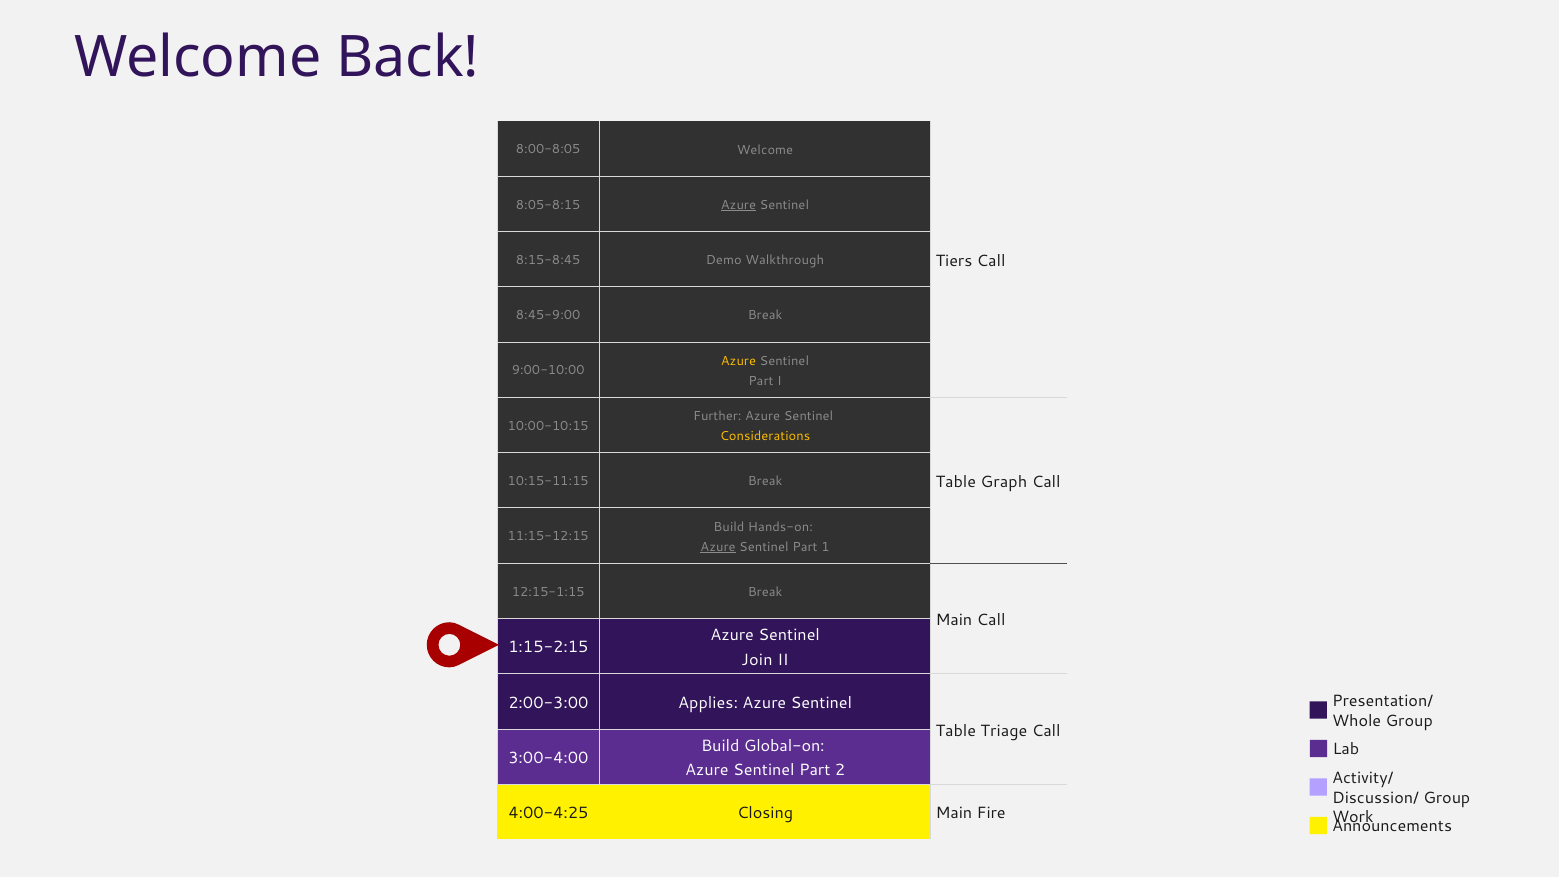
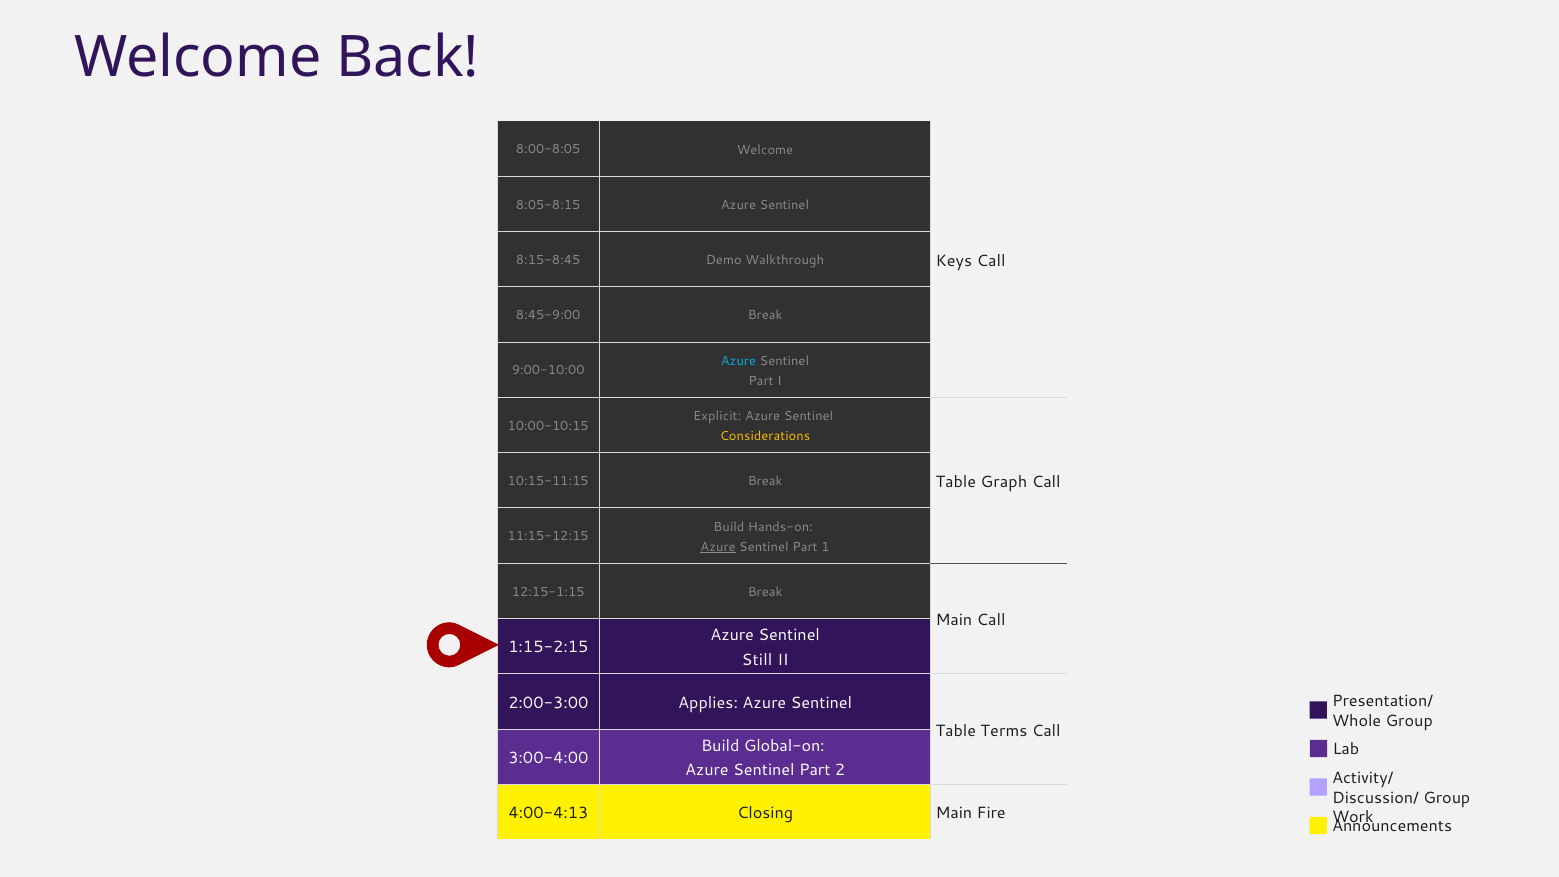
Azure underline: present -> none (738, 205)
Tiers: Tiers -> Keys (954, 261)
Azure colour: yellow -> light blue (738, 361)
Further: Further -> Explicit (717, 416)
Join: Join -> Still (757, 660)
Triage: Triage -> Terms (1004, 731)
4:00-4:25: 4:00-4:25 -> 4:00-4:13 (548, 813)
